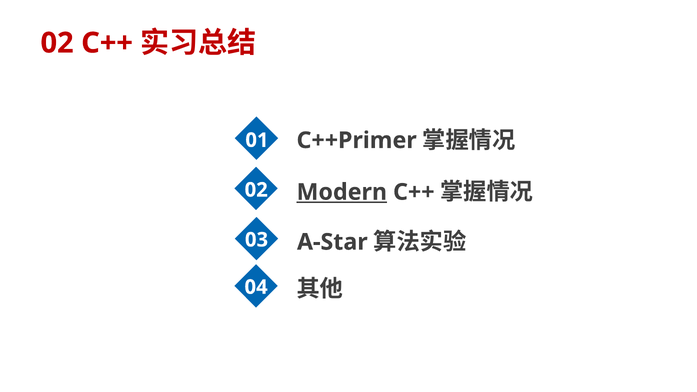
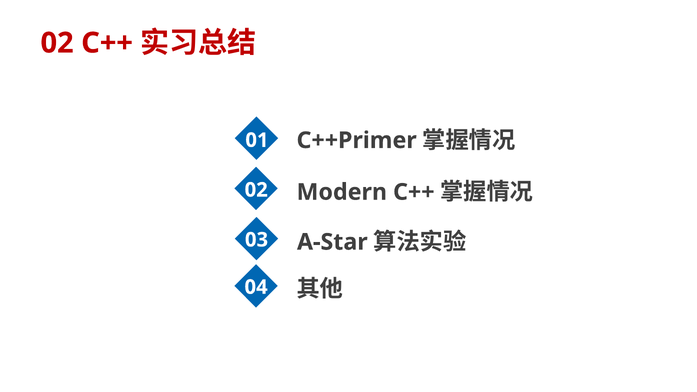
Modern underline: present -> none (342, 192)
